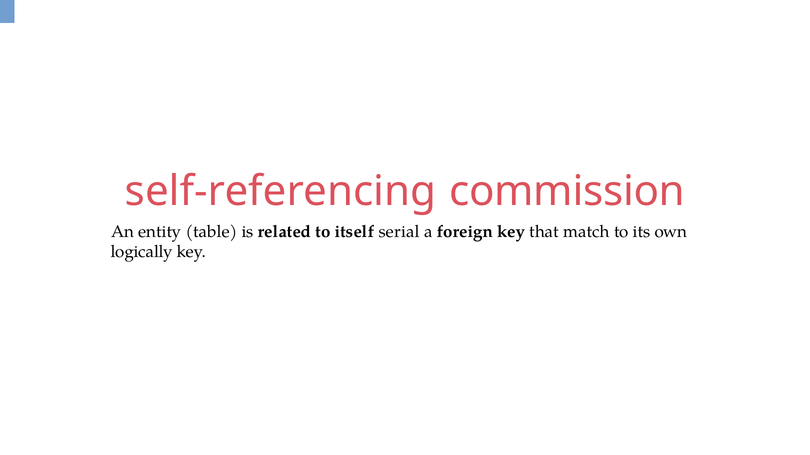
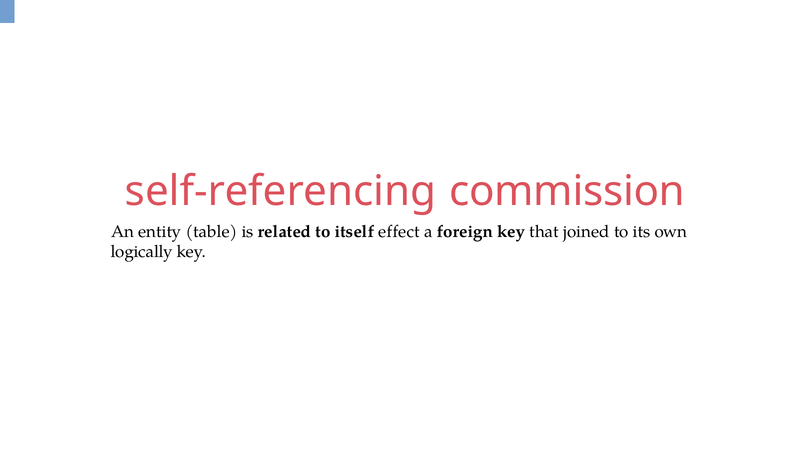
serial: serial -> effect (399, 232)
match: match -> joined (586, 232)
